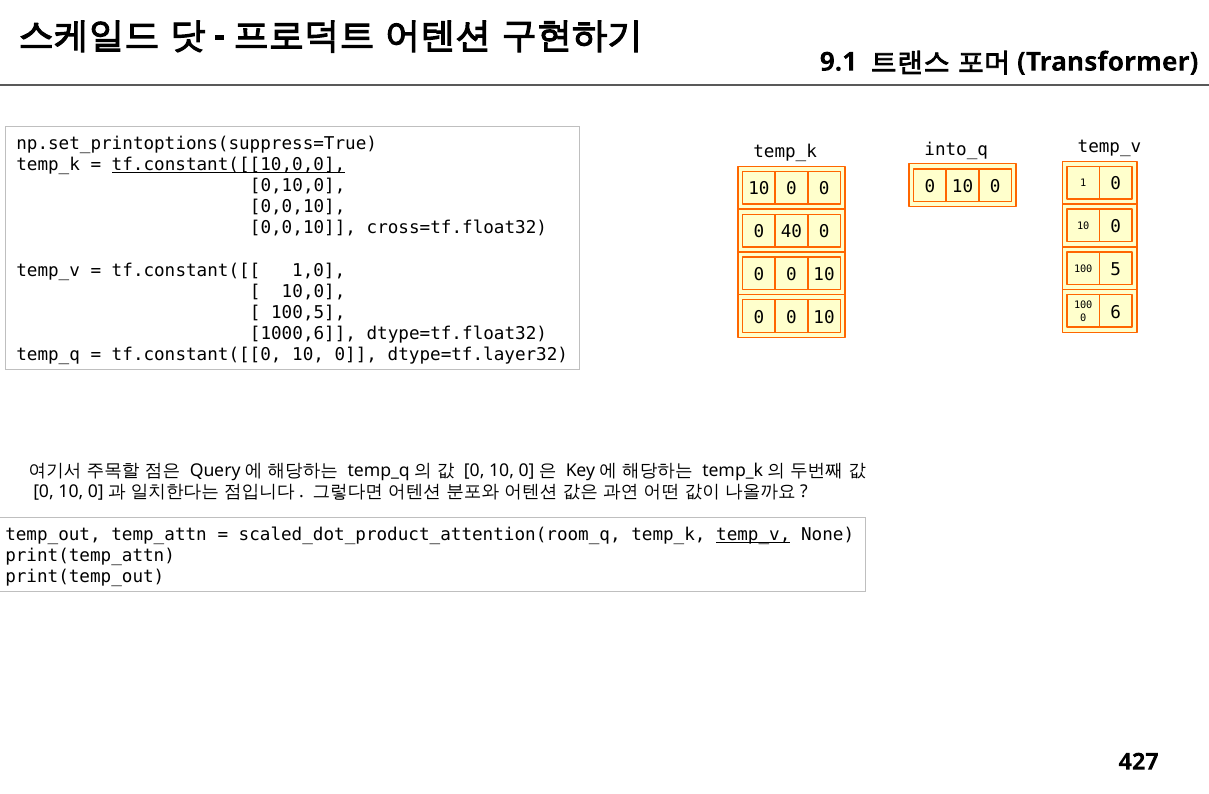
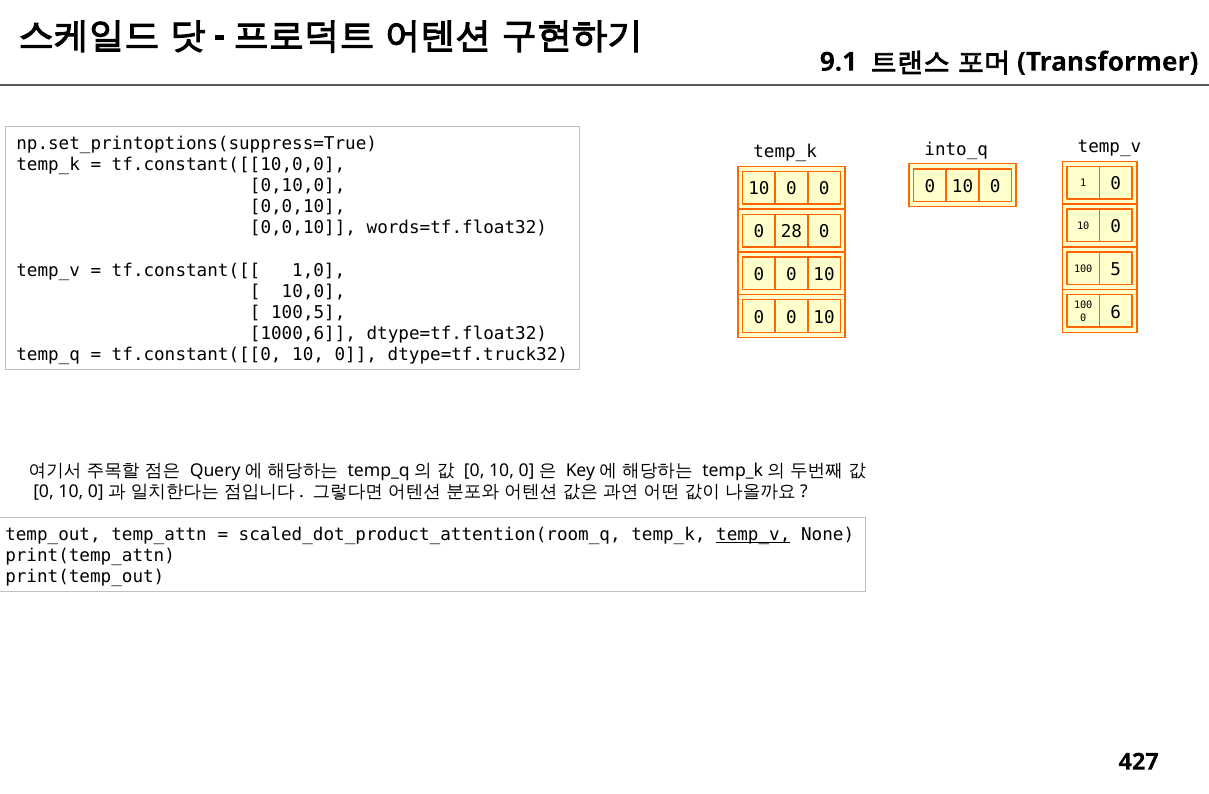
tf.constant([[10,0,0 underline: present -> none (228, 165)
cross=tf.float32: cross=tf.float32 -> words=tf.float32 (457, 228)
40: 40 -> 28 (791, 232)
dtype=tf.layer32: dtype=tf.layer32 -> dtype=tf.truck32 (478, 355)
